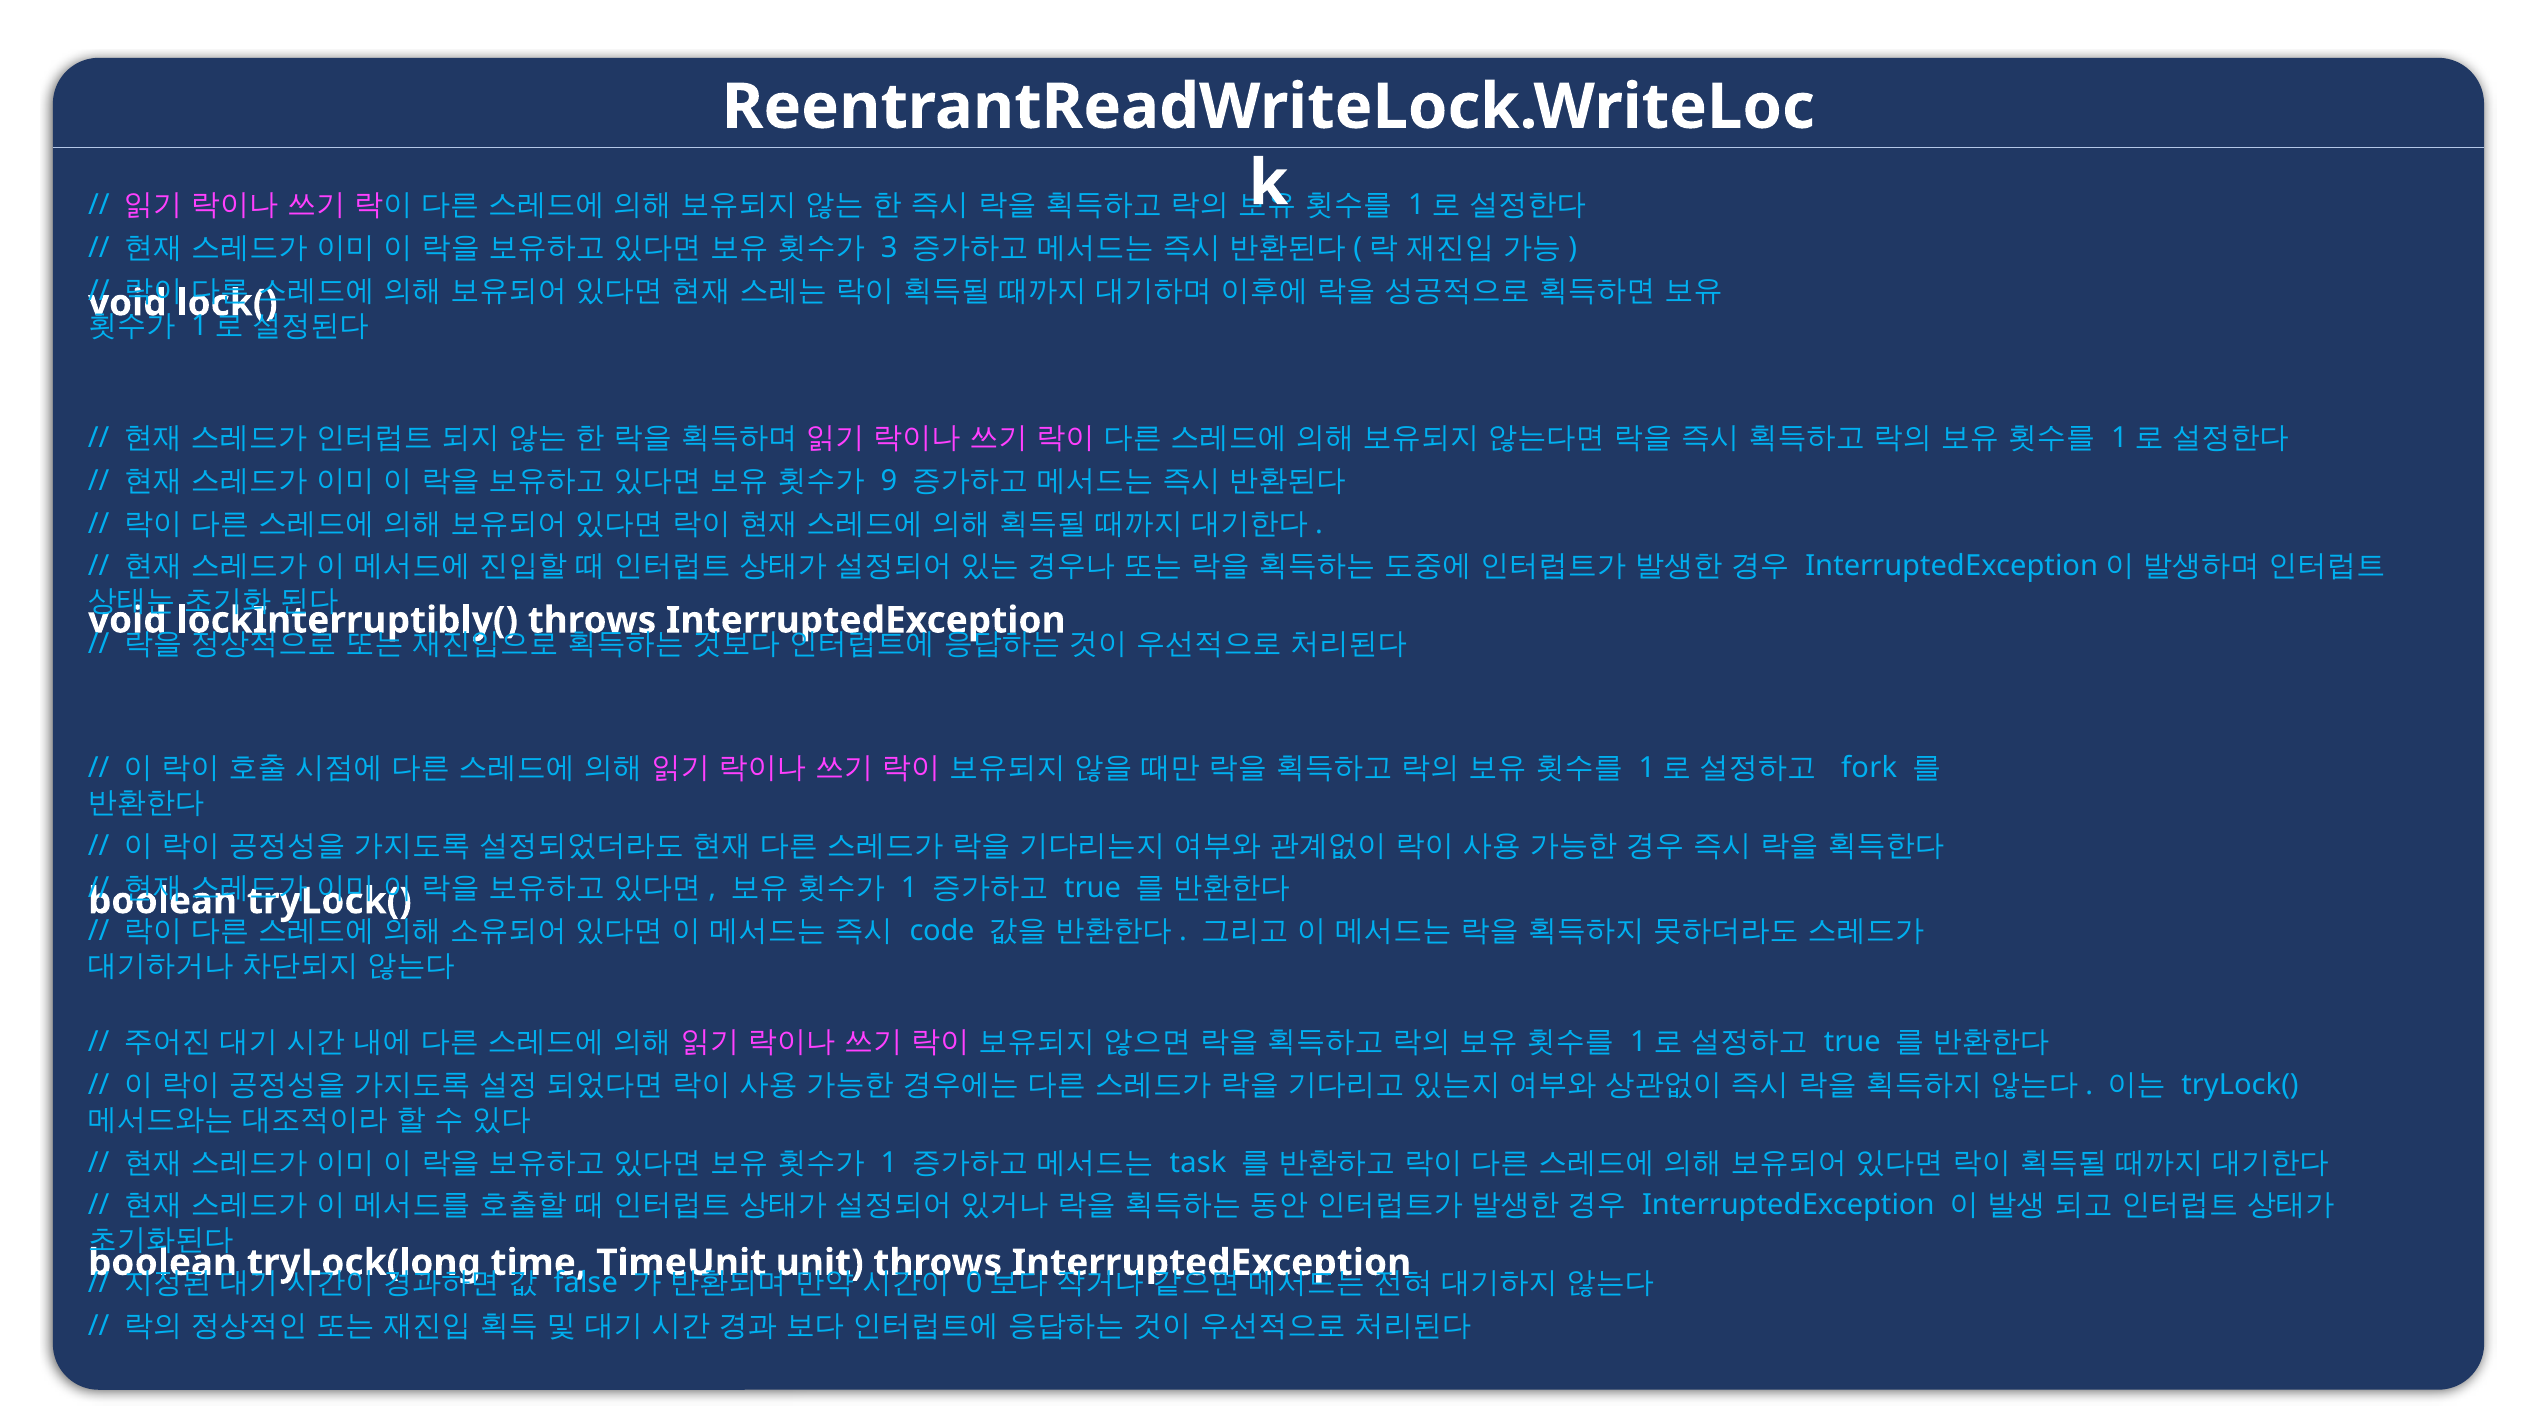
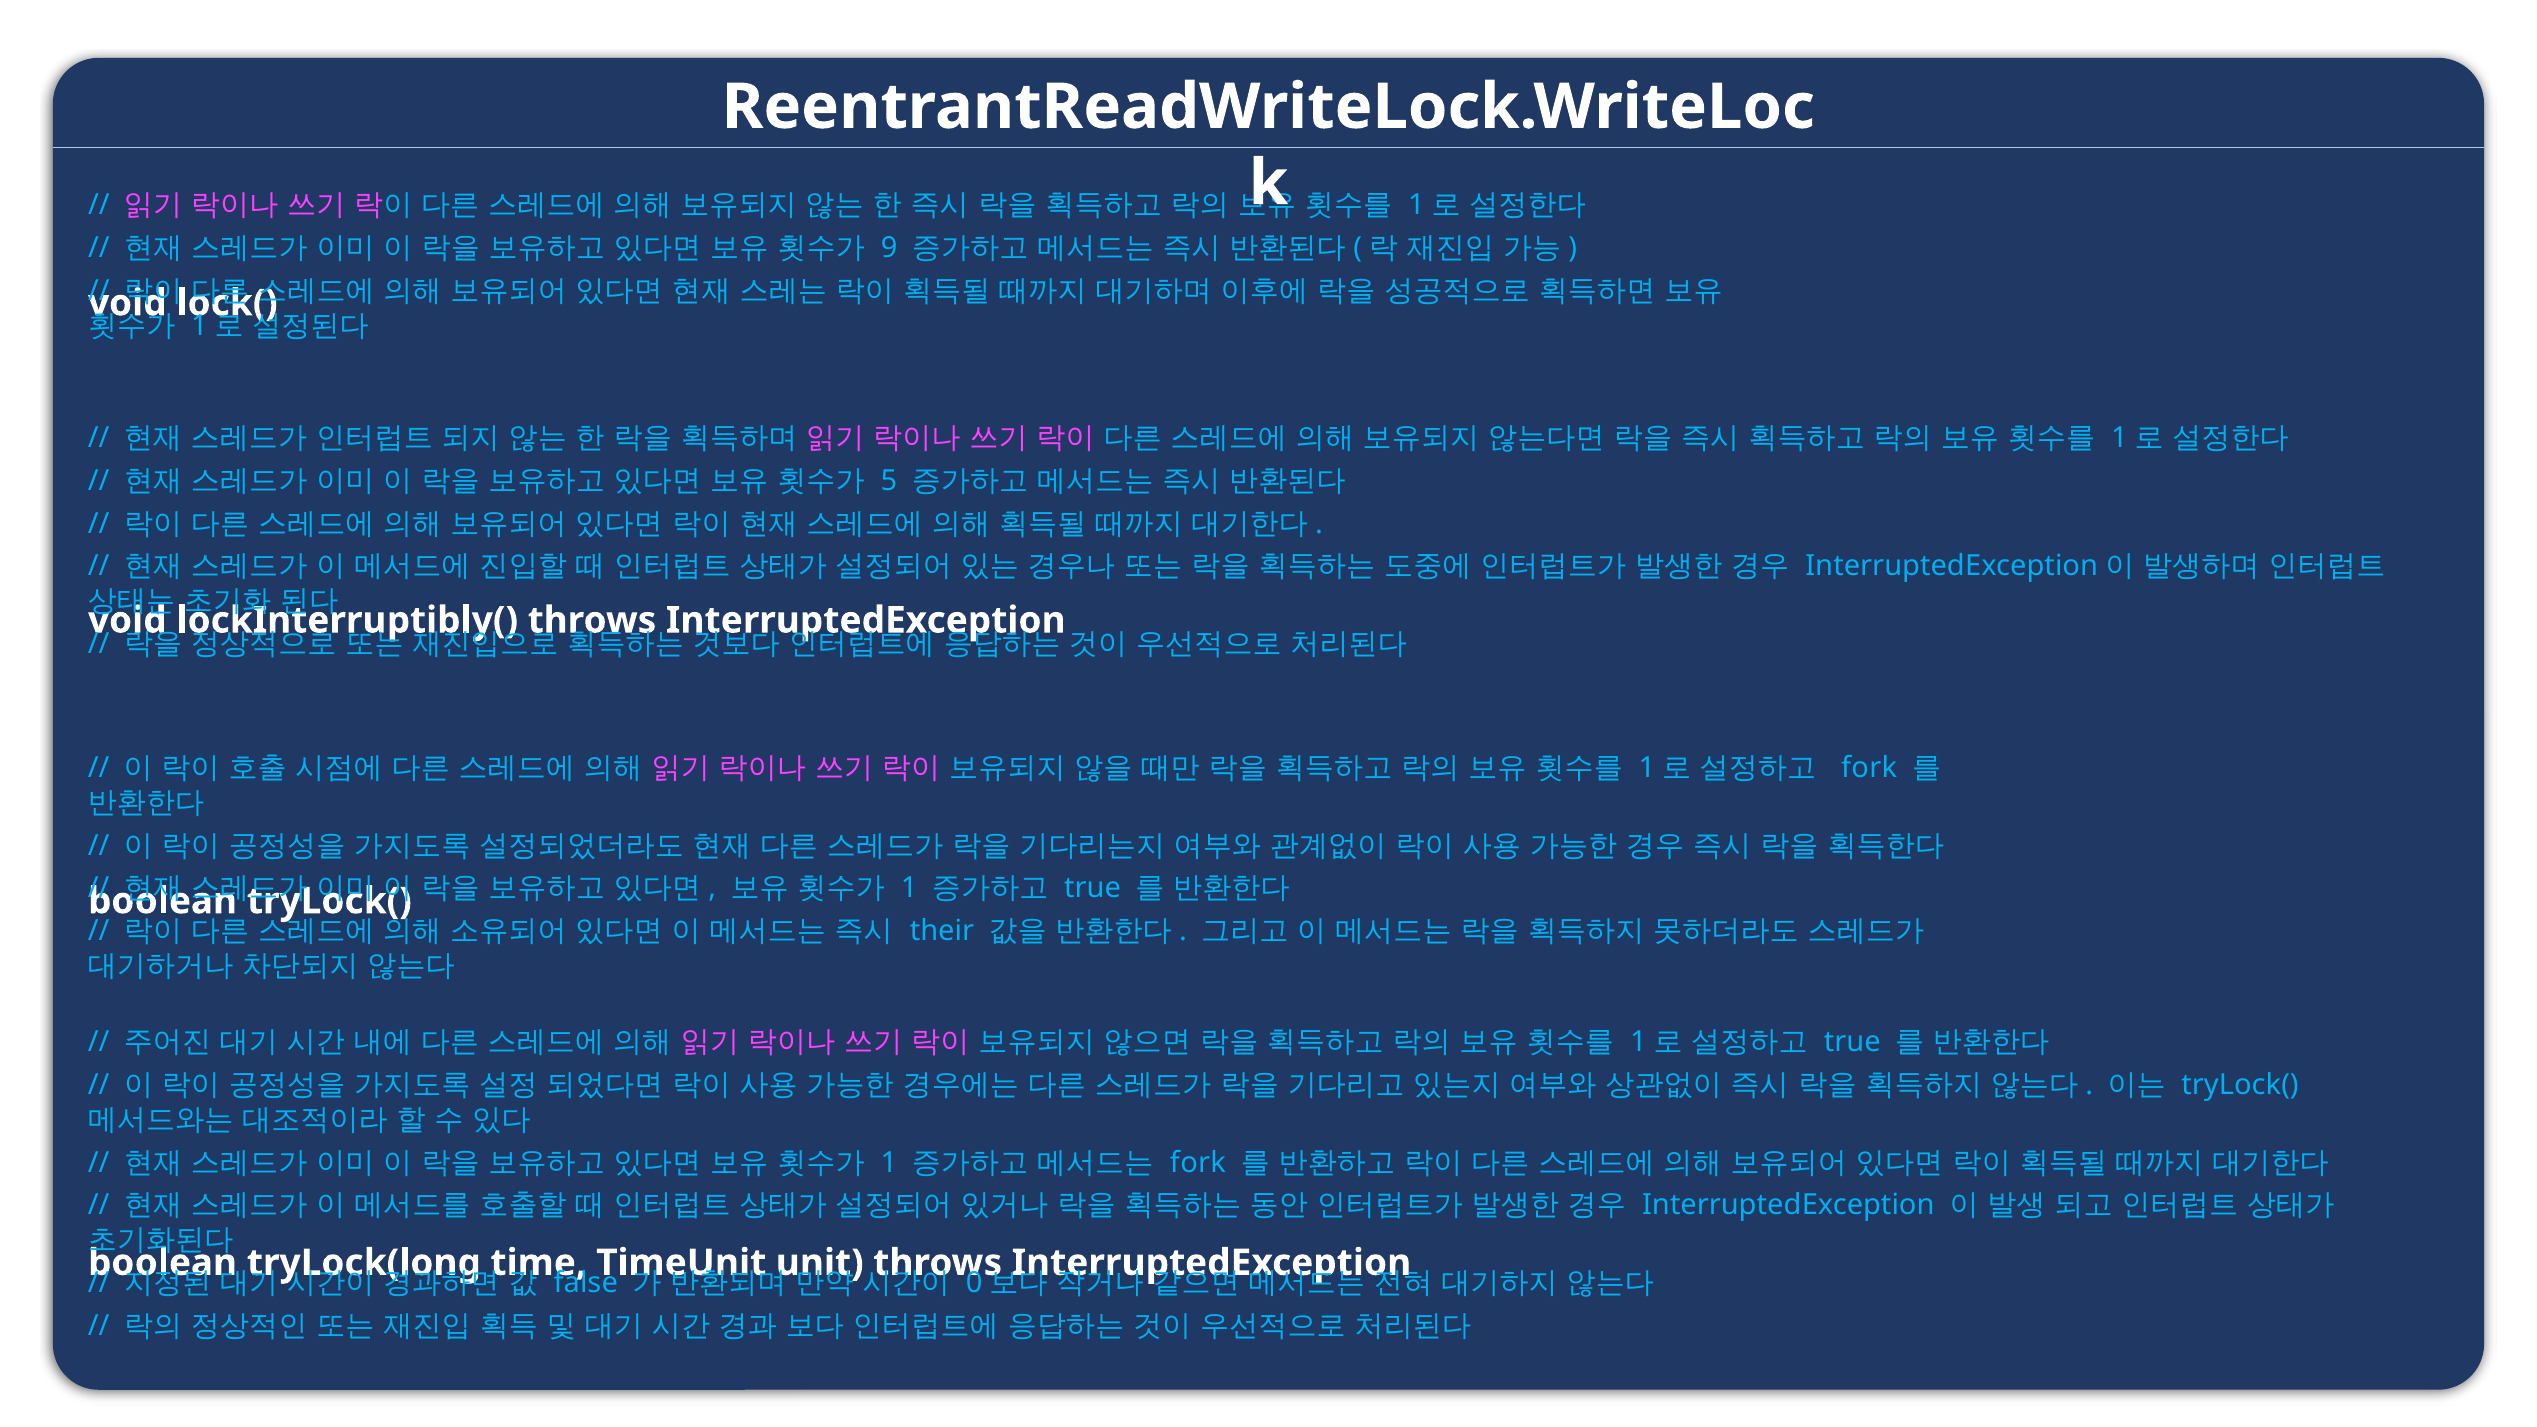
3: 3 -> 9 (889, 248)
9: 9 -> 5 (889, 481)
code: code -> their (942, 931)
task: task -> fork (1198, 1163)
